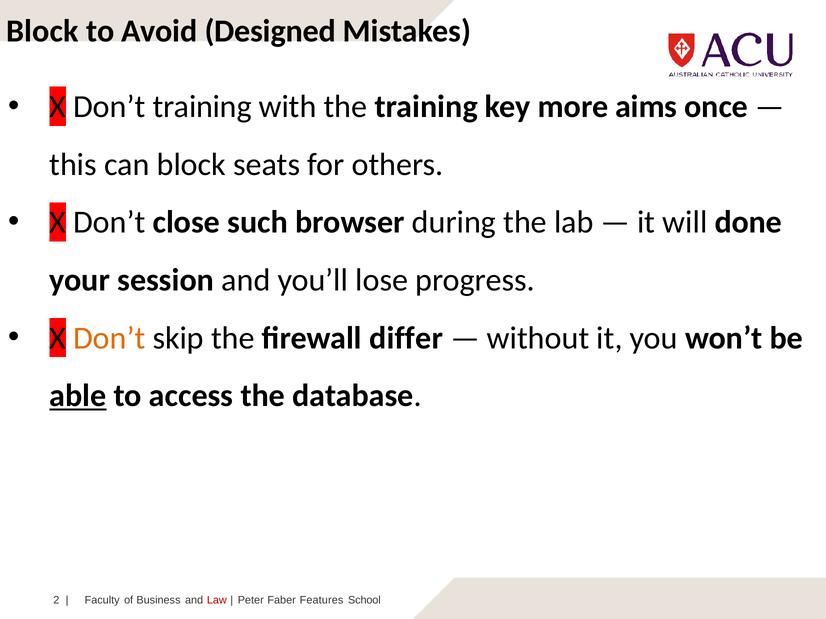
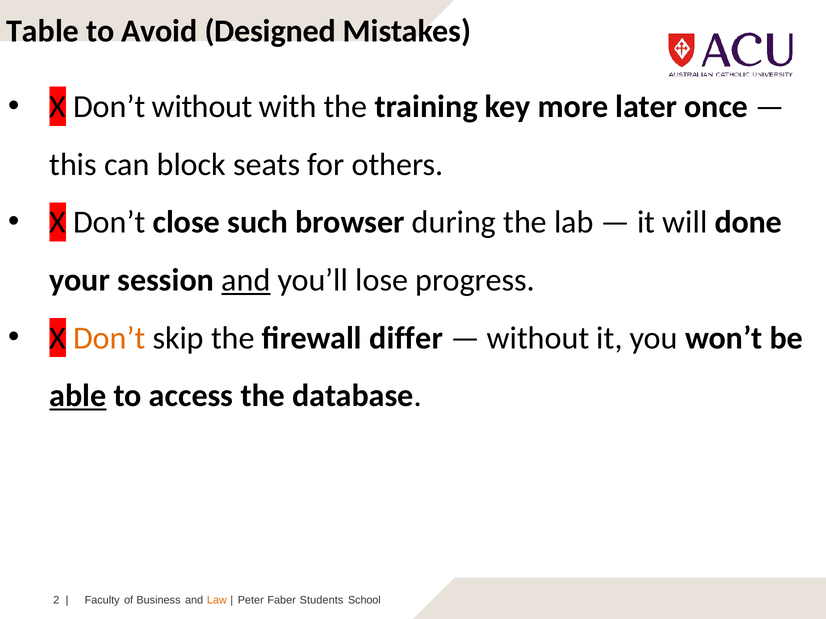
Block: Block -> Table (43, 31)
Don’t training: training -> without (202, 107)
aims: aims -> later (646, 107)
and underline: none -> present (246, 280)
Law colour: red -> orange (217, 601)
Features: Features -> Students (322, 601)
